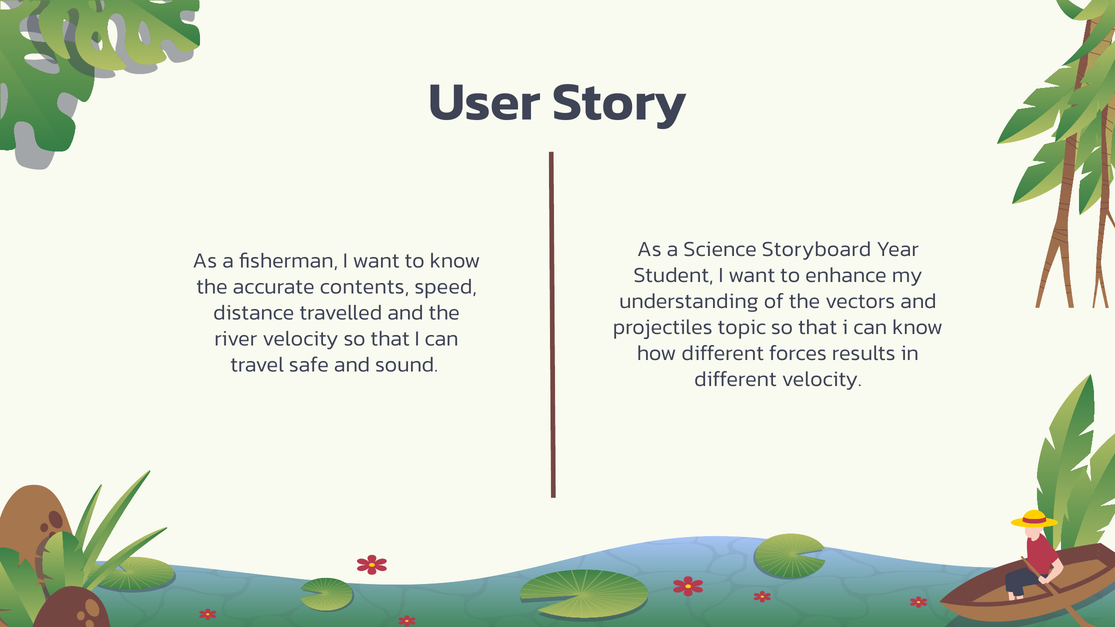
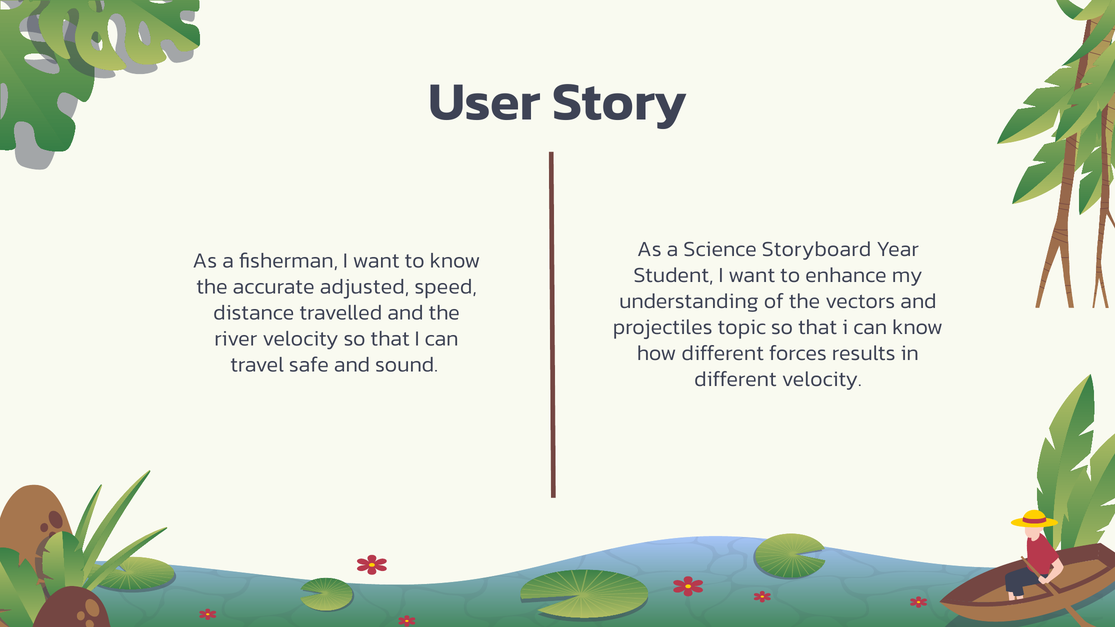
contents: contents -> adjusted (364, 286)
